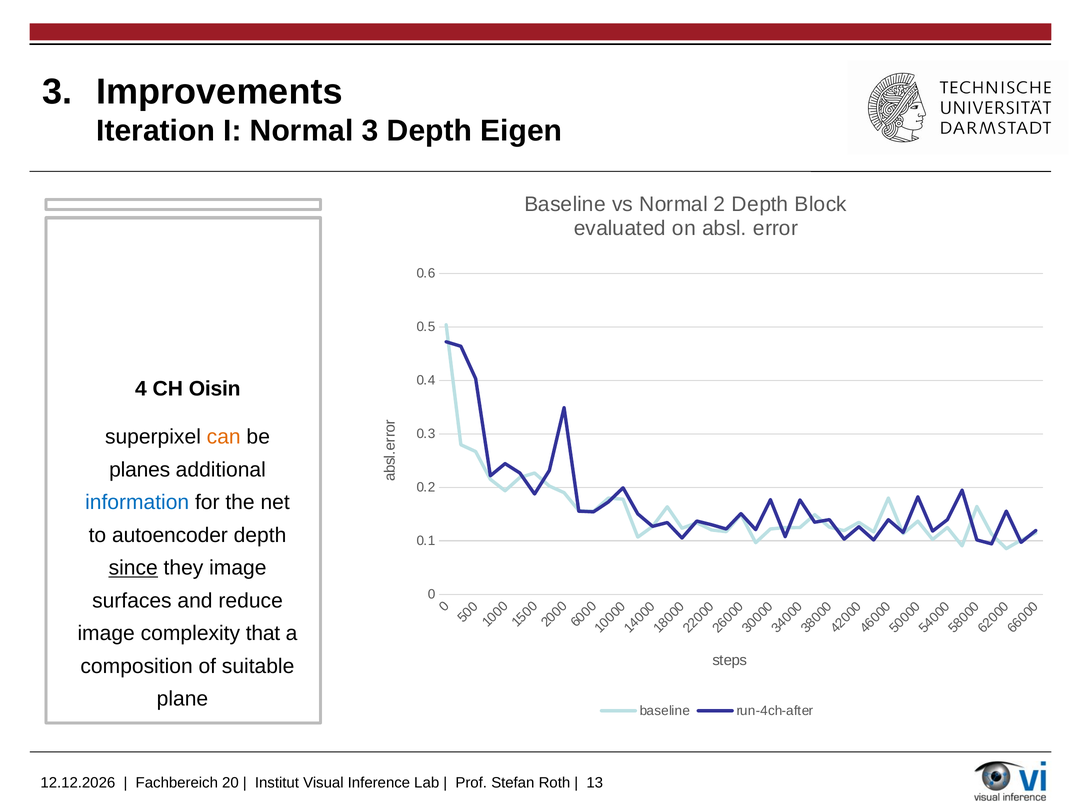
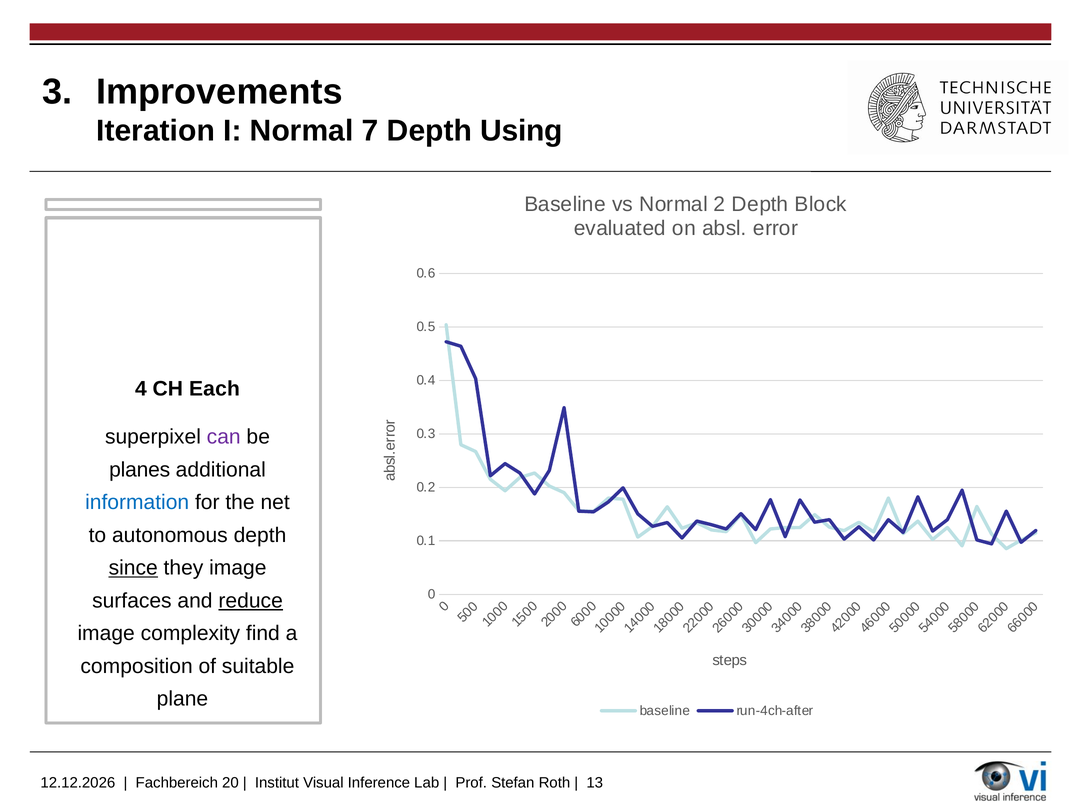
Normal 3: 3 -> 7 (370, 131)
Eigen: Eigen -> Using (521, 131)
Oisin: Oisin -> Each (214, 389)
can colour: orange -> purple (224, 437)
autoencoder: autoencoder -> autonomous (170, 535)
reduce underline: none -> present (251, 601)
that: that -> find (263, 633)
